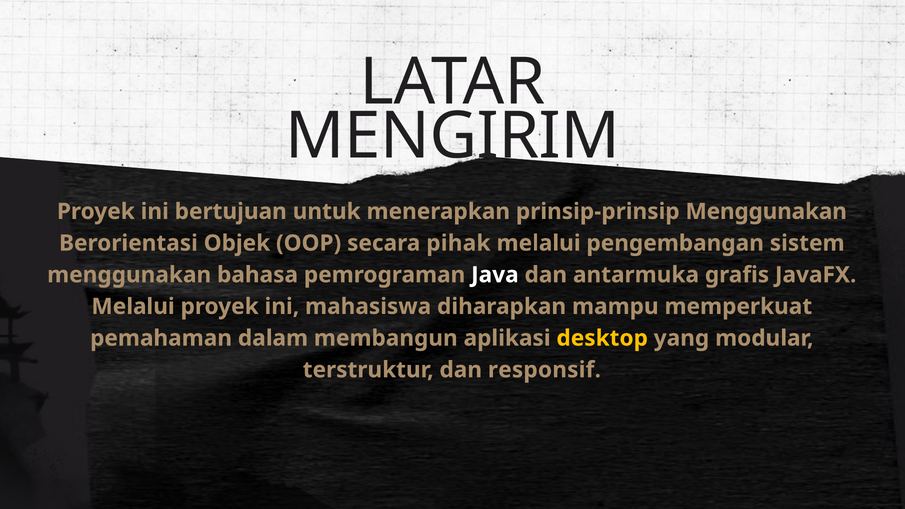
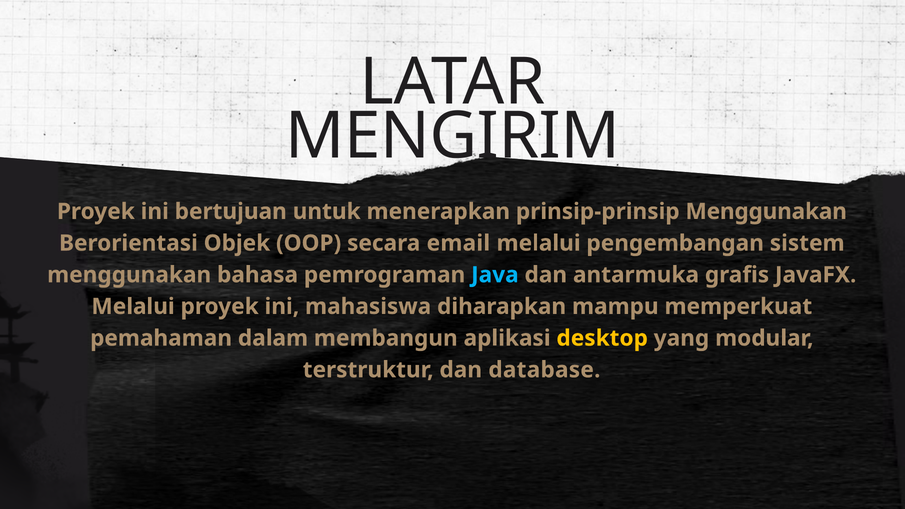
pihak: pihak -> email (458, 243)
Java colour: white -> light blue (495, 275)
responsif: responsif -> database (544, 370)
